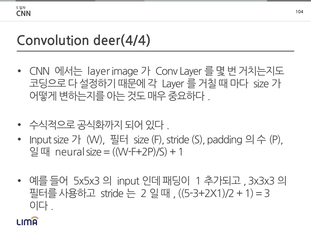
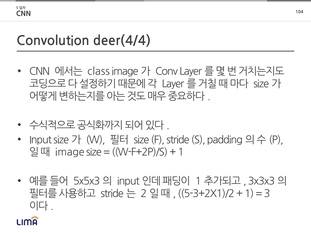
layer: layer -> class (99, 72)
neural: neural -> image (70, 152)
